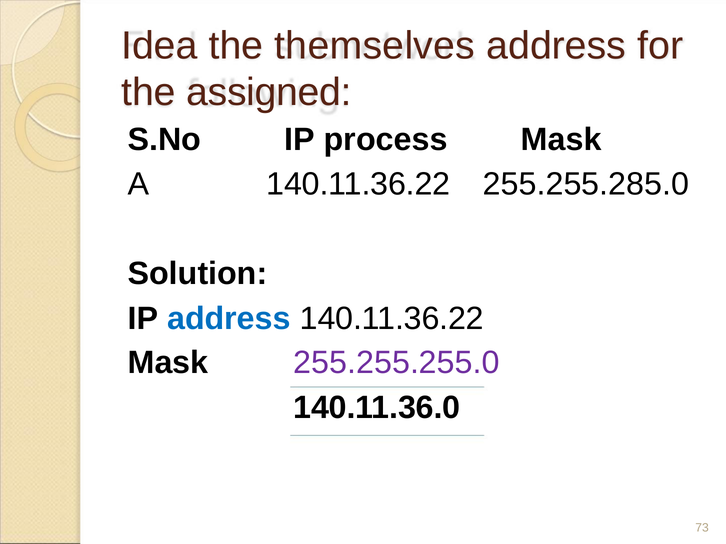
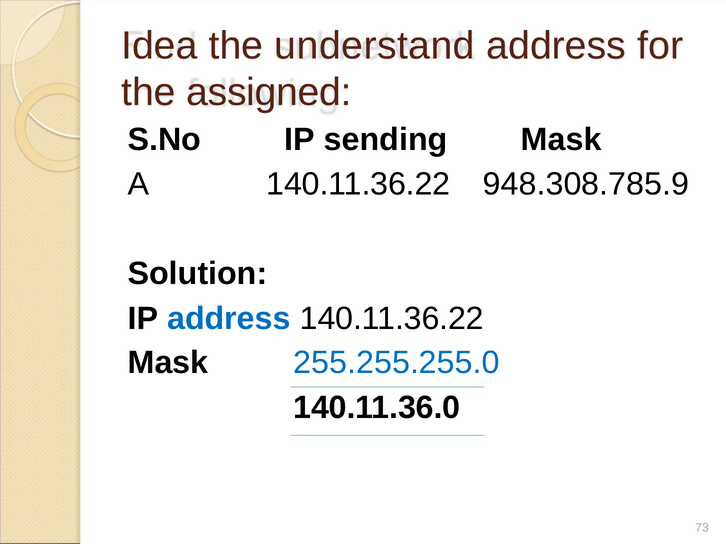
themselves: themselves -> understand (375, 46)
process: process -> sending (386, 140)
255.255.285.0: 255.255.285.0 -> 948.308.785.9 (586, 184)
255.255.255.0 colour: purple -> blue (397, 363)
